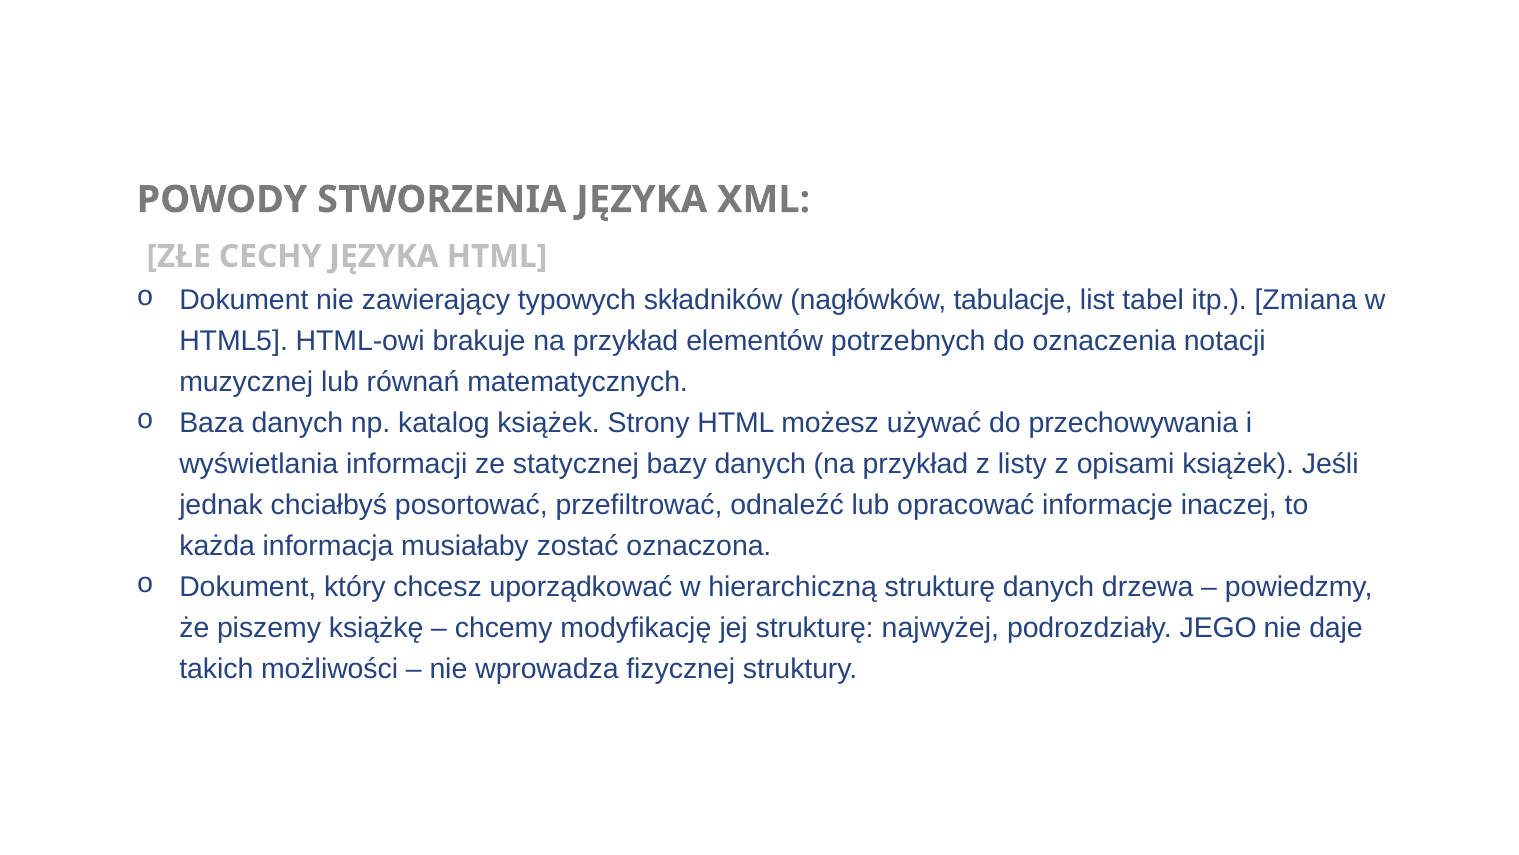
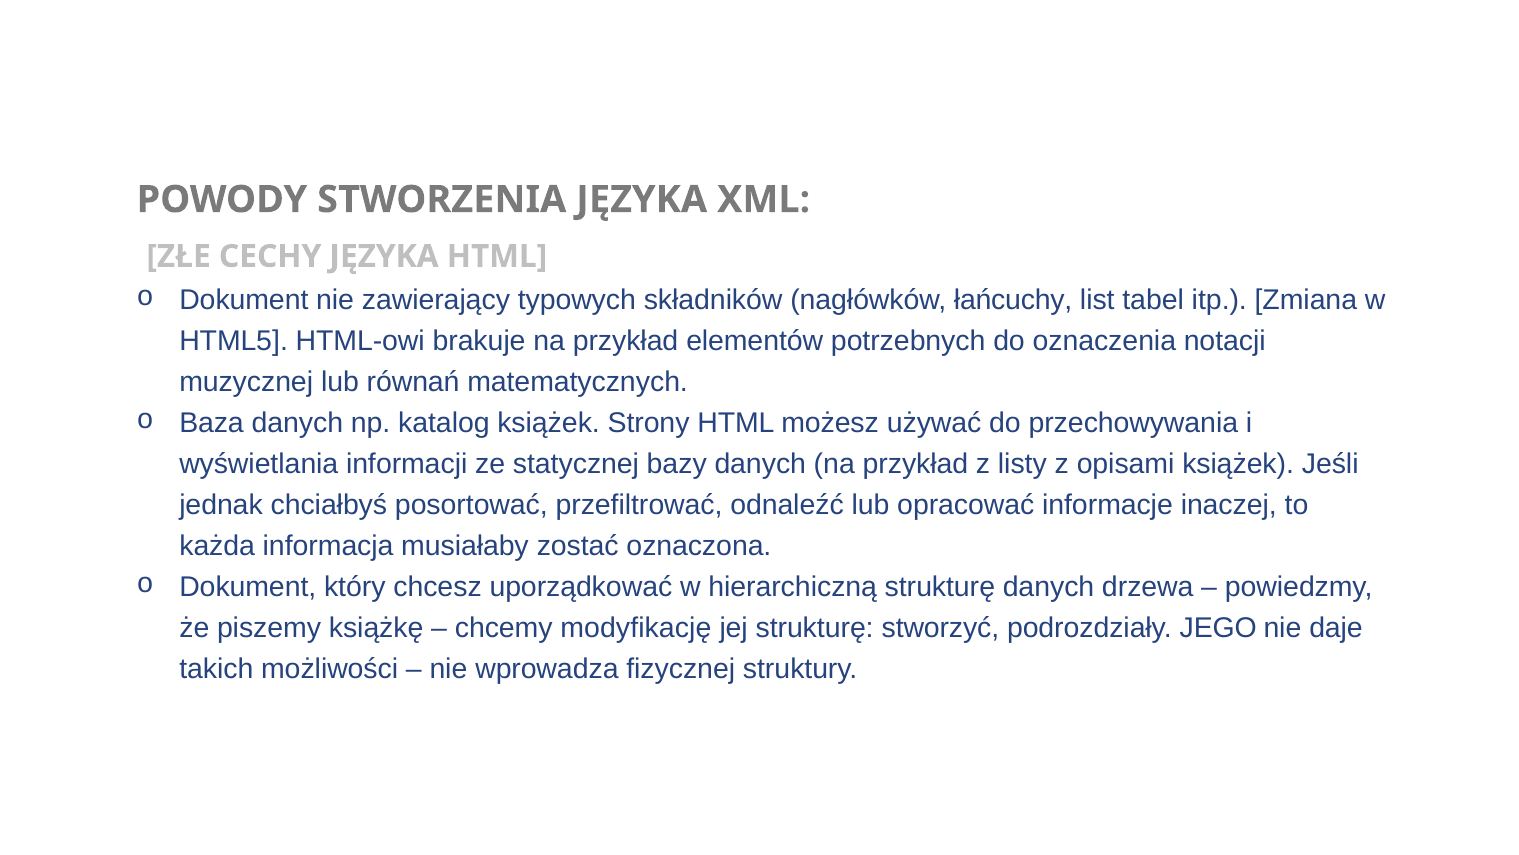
tabulacje: tabulacje -> łańcuchy (1013, 300)
najwyżej: najwyżej -> stworzyć (940, 628)
